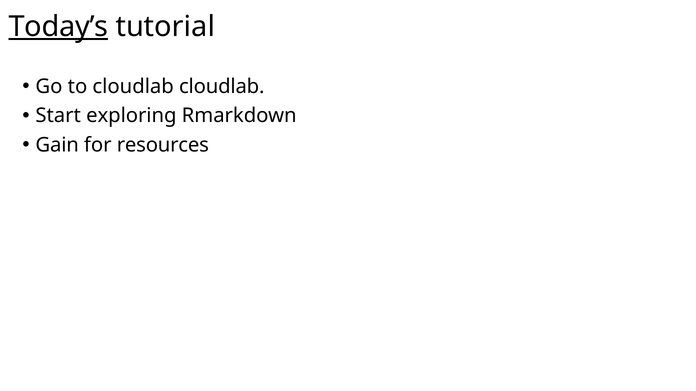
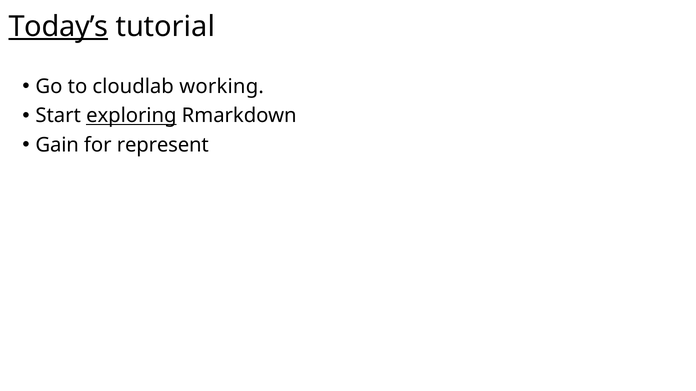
cloudlab cloudlab: cloudlab -> working (222, 87)
exploring underline: none -> present (131, 116)
resources: resources -> represent (163, 145)
